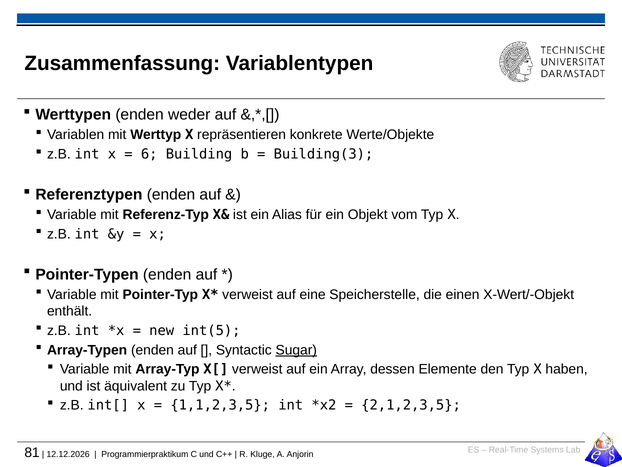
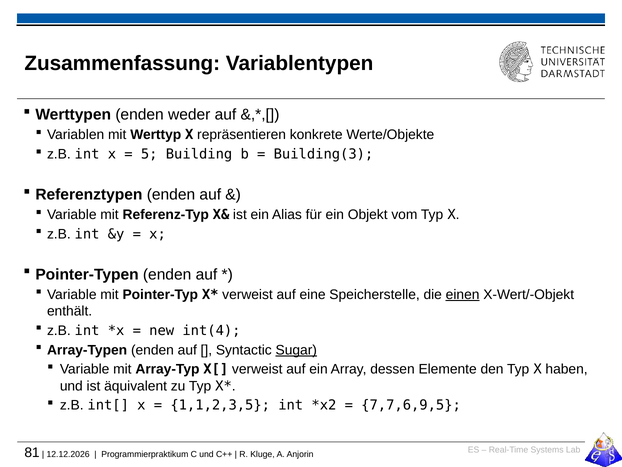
6: 6 -> 5 (149, 154)
einen underline: none -> present (463, 294)
int(5: int(5 -> int(4 (211, 330)
2,1,2,3,5: 2,1,2,3,5 -> 7,7,6,9,5 (411, 405)
